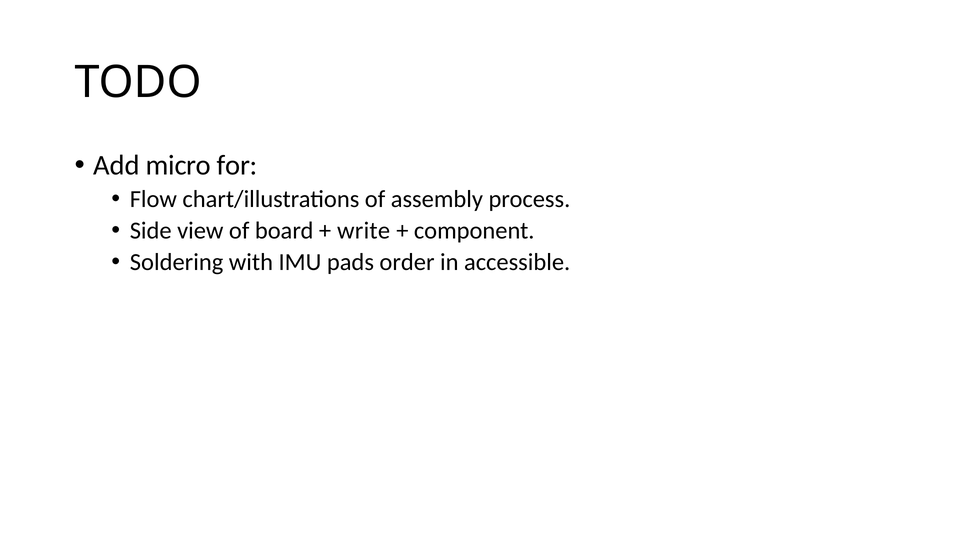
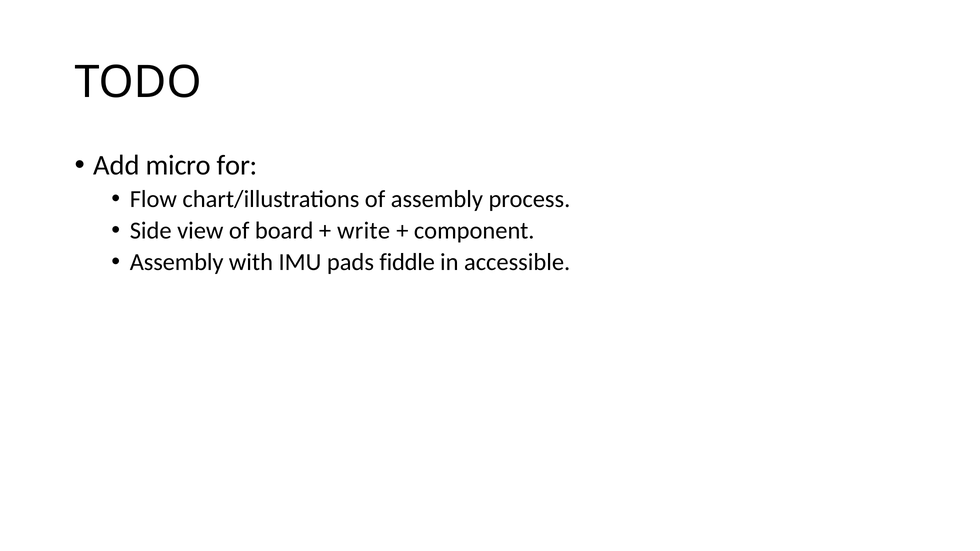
Soldering: Soldering -> Assembly (177, 262)
order: order -> fiddle (407, 262)
